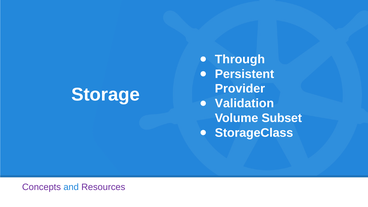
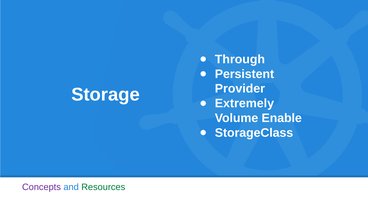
Validation: Validation -> Extremely (244, 103)
Subset: Subset -> Enable (282, 118)
Resources colour: purple -> green (103, 187)
